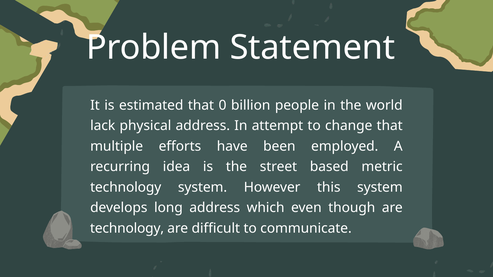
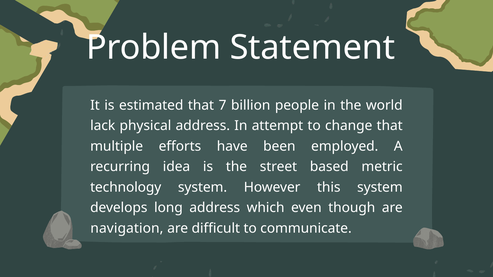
0: 0 -> 7 (223, 105)
technology: technology -> navigation (127, 229)
